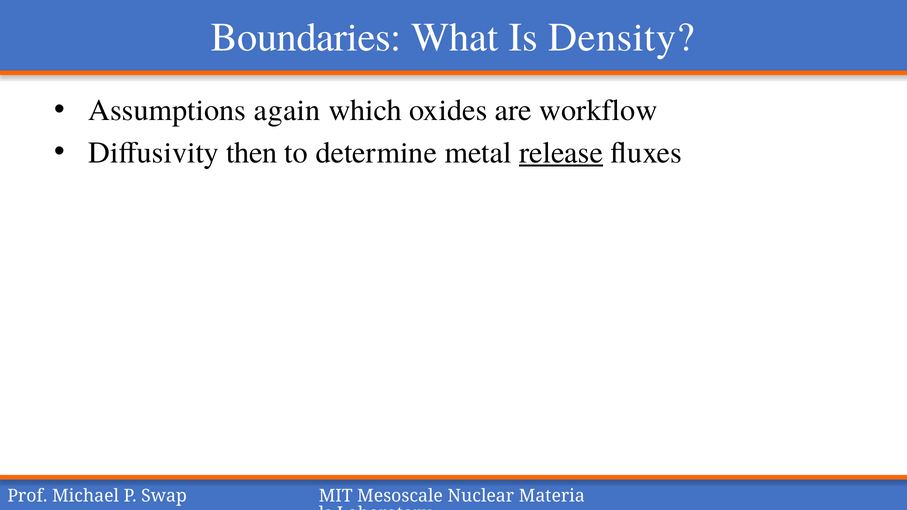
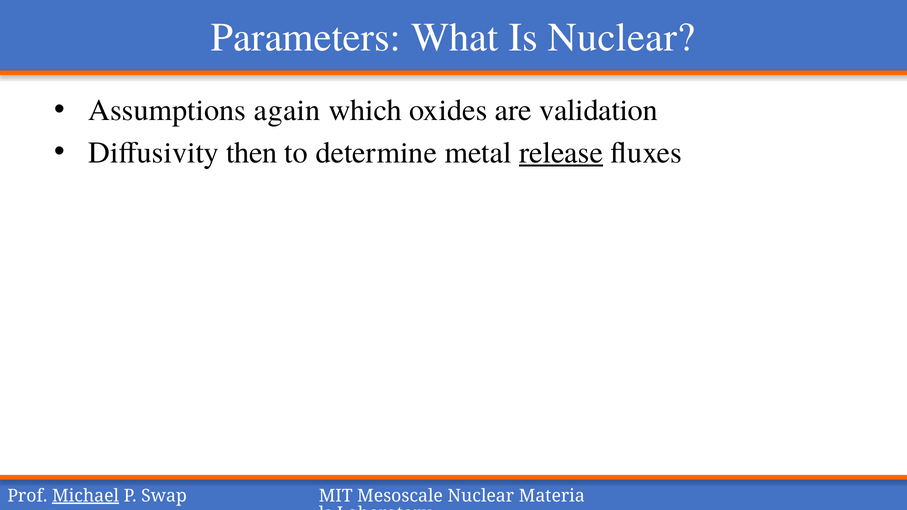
Boundaries: Boundaries -> Parameters (306, 37)
Is Density: Density -> Nuclear (622, 37)
workflow: workflow -> validation (599, 110)
Michael underline: none -> present (86, 496)
